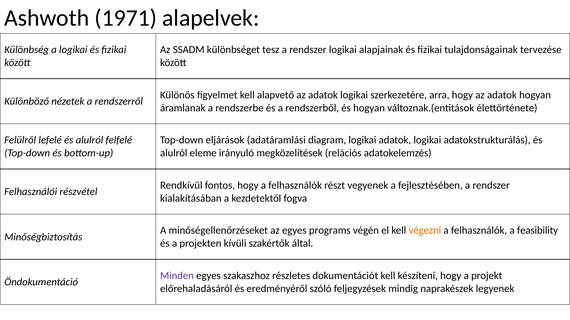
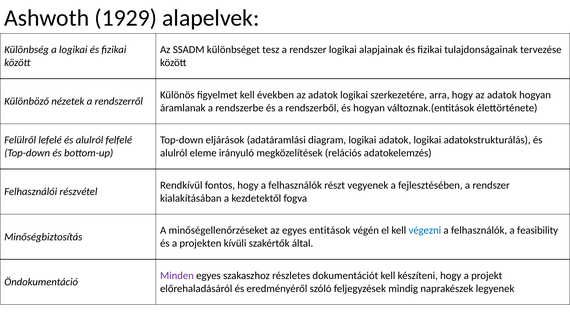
1971: 1971 -> 1929 (126, 18)
alapvető: alapvető -> években (276, 95)
programs: programs -> entitások (330, 231)
végezni colour: orange -> blue (425, 231)
